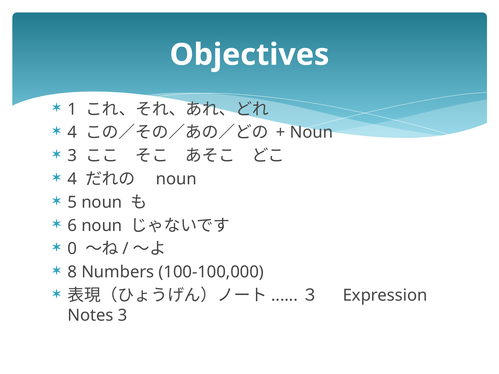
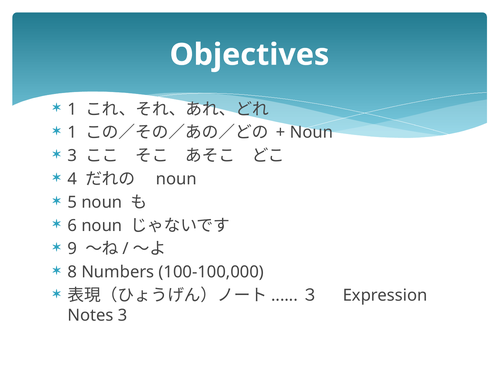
4: 4 -> 1 (72, 133)
0: 0 -> 9 (72, 249)
